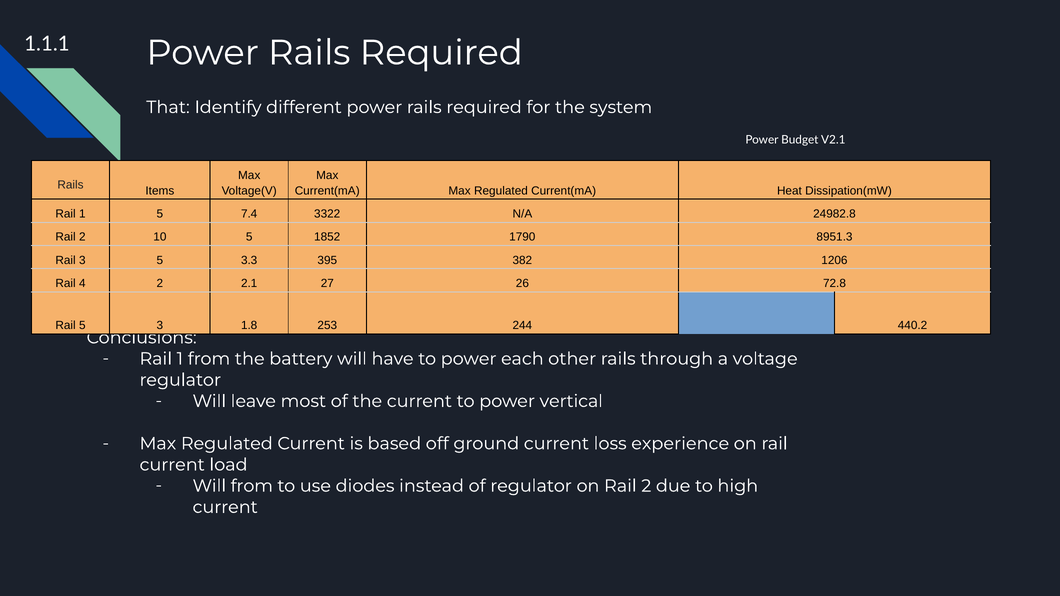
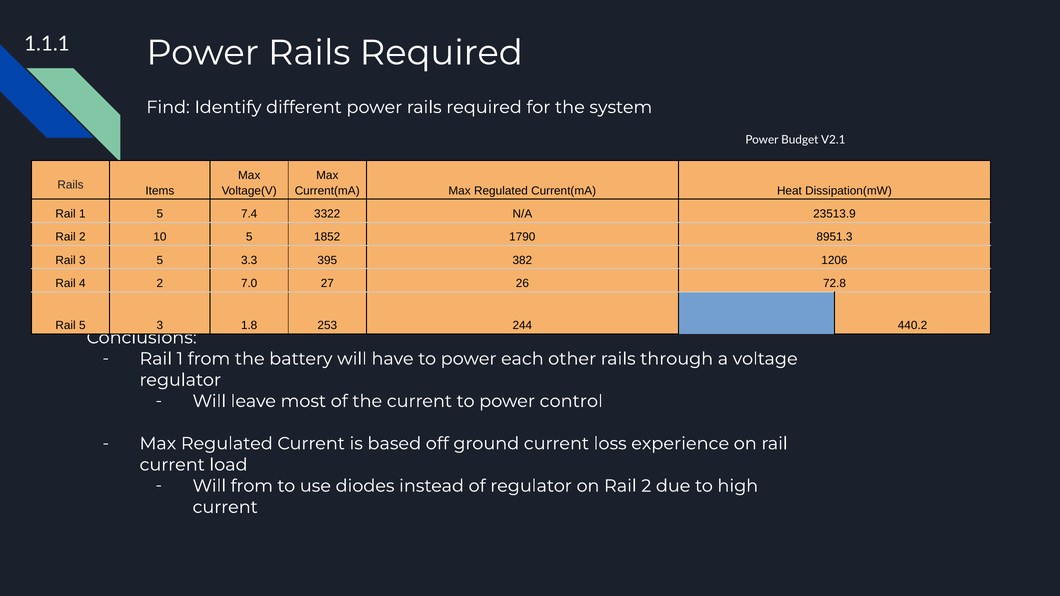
That: That -> Find (168, 107)
24982.8: 24982.8 -> 23513.9 (834, 214)
2.1: 2.1 -> 7.0 (249, 283)
vertical: vertical -> control (571, 401)
